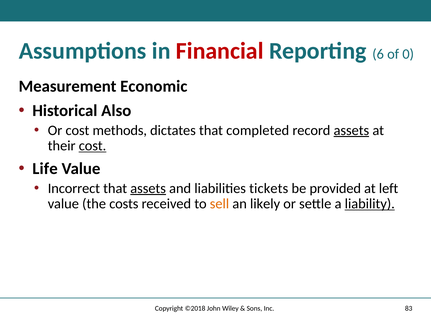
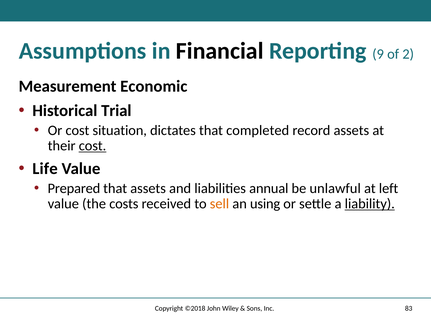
Financial colour: red -> black (220, 51)
6: 6 -> 9 (378, 54)
0: 0 -> 2 (408, 54)
Also: Also -> Trial (116, 111)
methods: methods -> situation (120, 130)
assets underline: present -> none (351, 130)
Incorrect: Incorrect -> Prepared (74, 189)
assets underline: present -> none (148, 189)
tickets: tickets -> annual (269, 189)
provided: provided -> unlawful (335, 189)
likely: likely -> using (265, 204)
